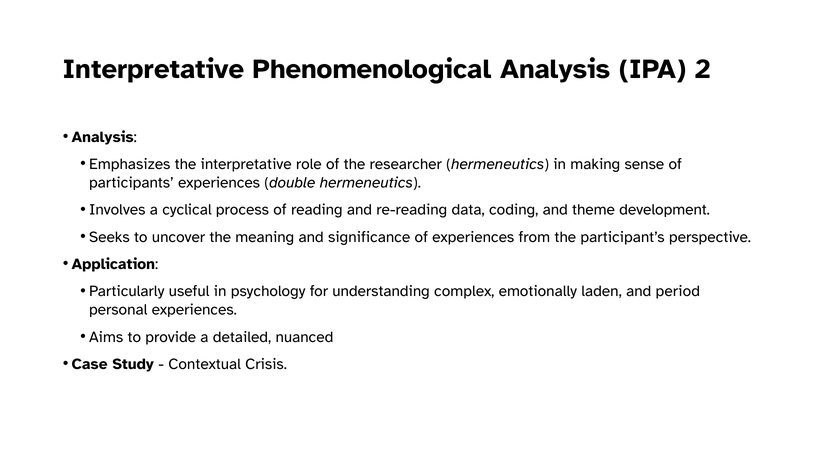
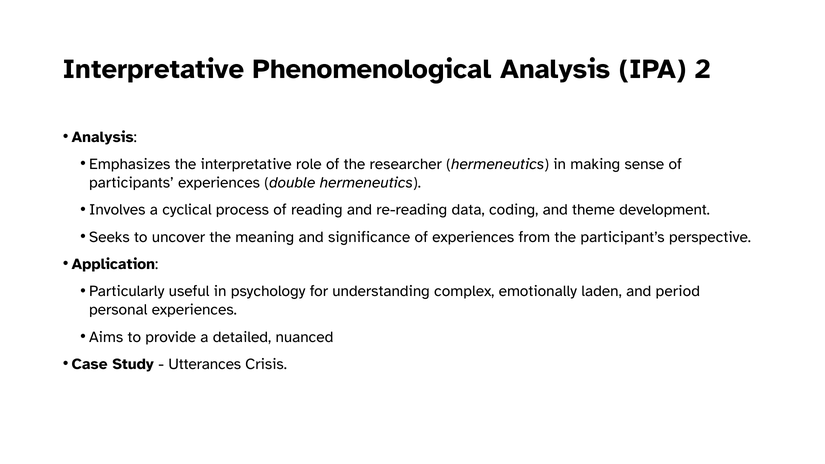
Contextual: Contextual -> Utterances (205, 364)
